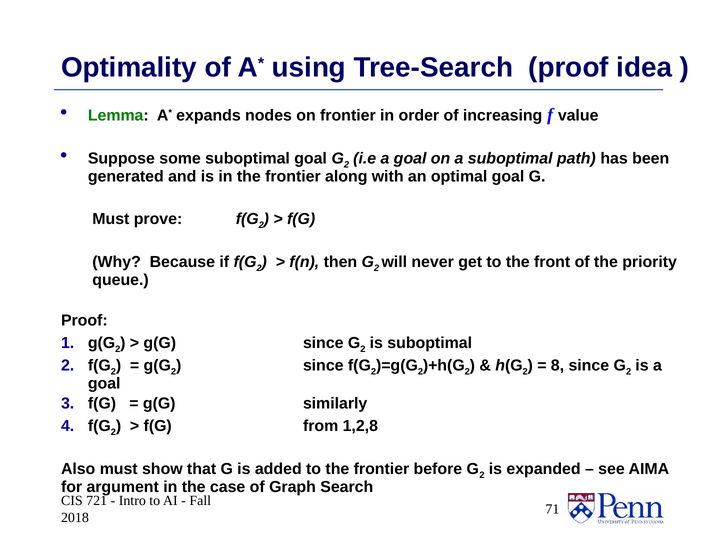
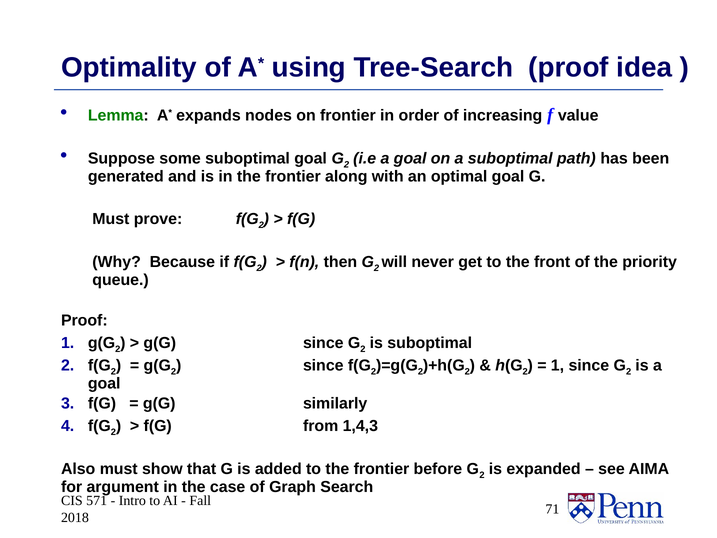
8: 8 -> 1 (557, 365)
1,2,8: 1,2,8 -> 1,4,3 (360, 426)
721: 721 -> 571 (97, 500)
